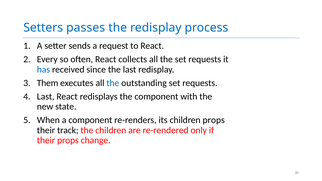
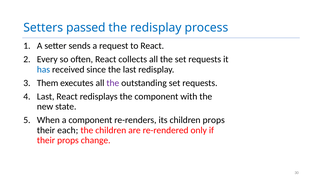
passes: passes -> passed (86, 28)
the colour: blue -> purple (113, 83)
track: track -> each (68, 130)
